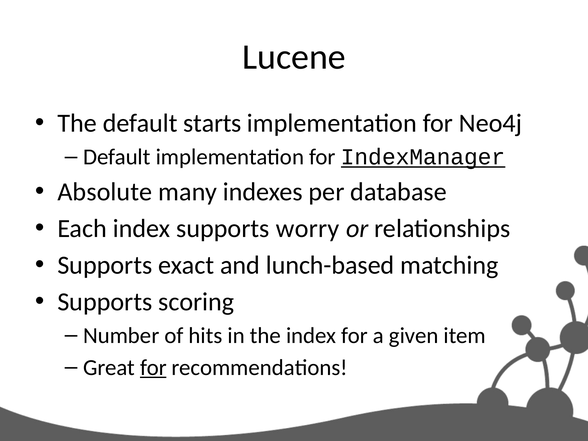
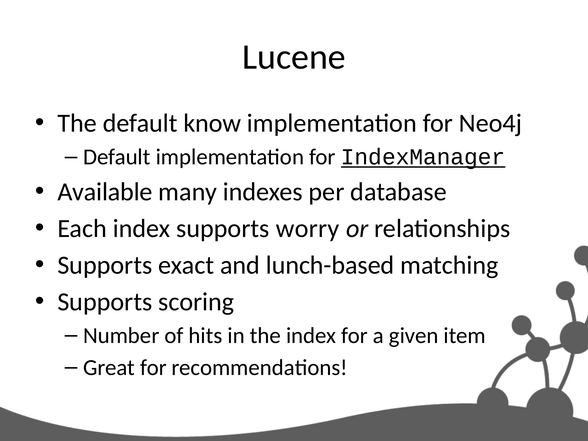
starts: starts -> know (212, 123)
Absolute: Absolute -> Available (105, 192)
for underline: present -> none (153, 368)
